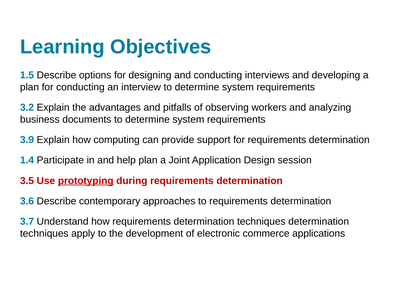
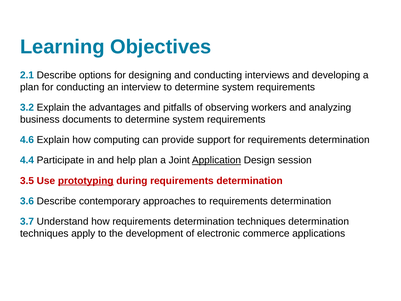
1.5: 1.5 -> 2.1 (27, 75)
3.9: 3.9 -> 4.6 (27, 140)
1.4: 1.4 -> 4.4 (27, 160)
Application underline: none -> present (217, 160)
